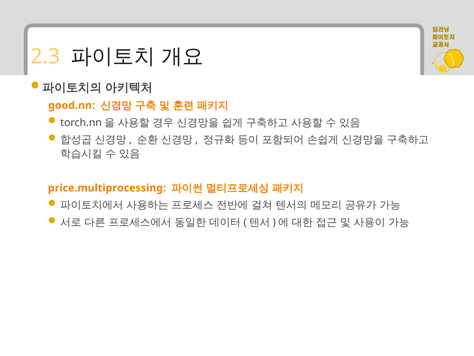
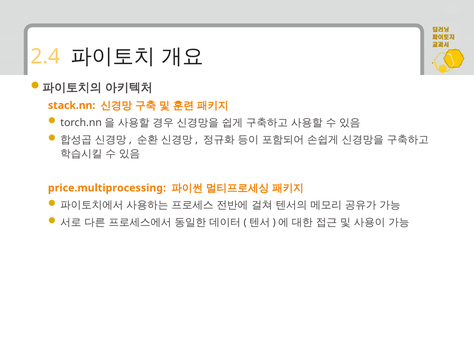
2.3: 2.3 -> 2.4 (45, 56)
good.nn: good.nn -> stack.nn (72, 105)
